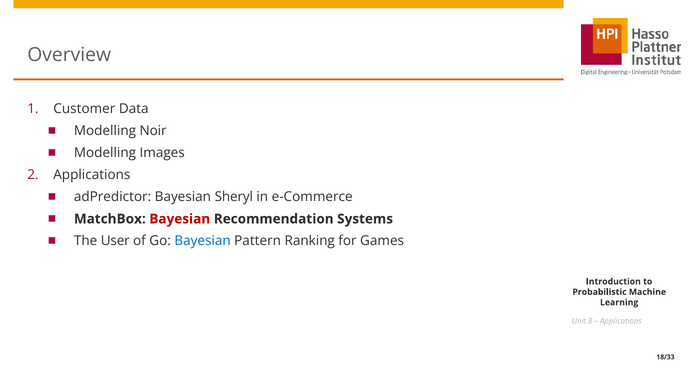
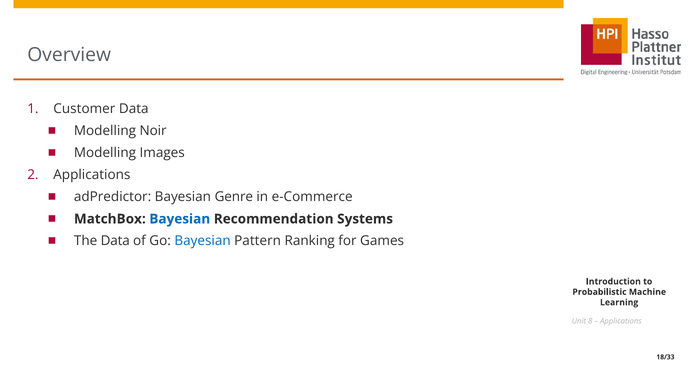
Sheryl: Sheryl -> Genre (234, 197)
Bayesian colour: red -> blue (180, 219)
The User: User -> Data (115, 241)
